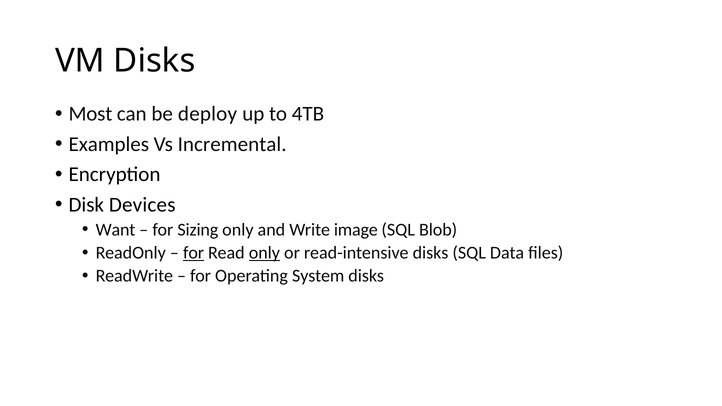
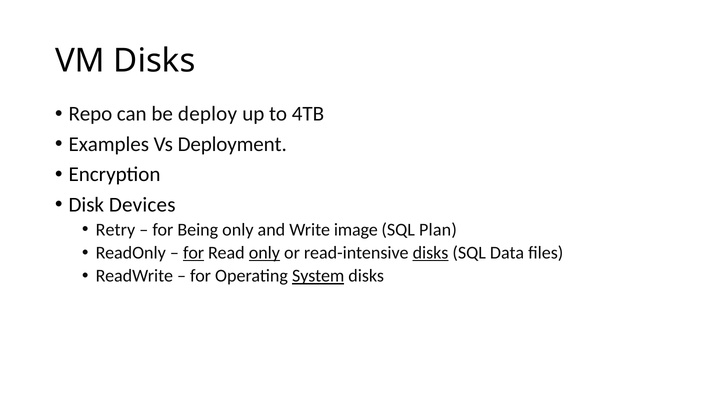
Most: Most -> Repo (90, 114)
Incremental: Incremental -> Deployment (232, 144)
Want: Want -> Retry (115, 230)
Sizing: Sizing -> Being (198, 230)
Blob: Blob -> Plan (438, 230)
disks underline: none -> present (431, 253)
System underline: none -> present (318, 276)
